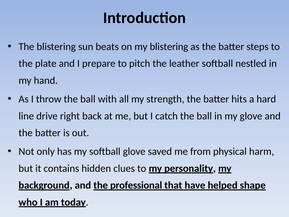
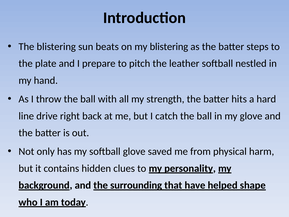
professional: professional -> surrounding (136, 185)
